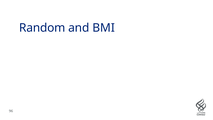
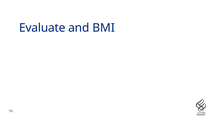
Random: Random -> Evaluate (42, 28)
